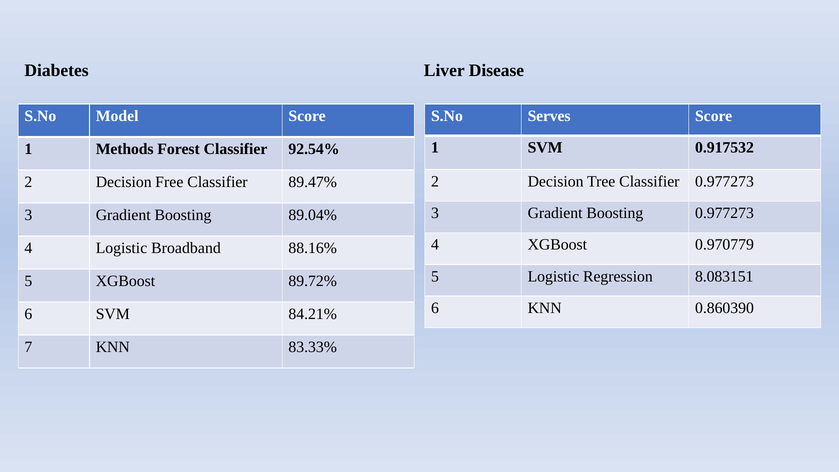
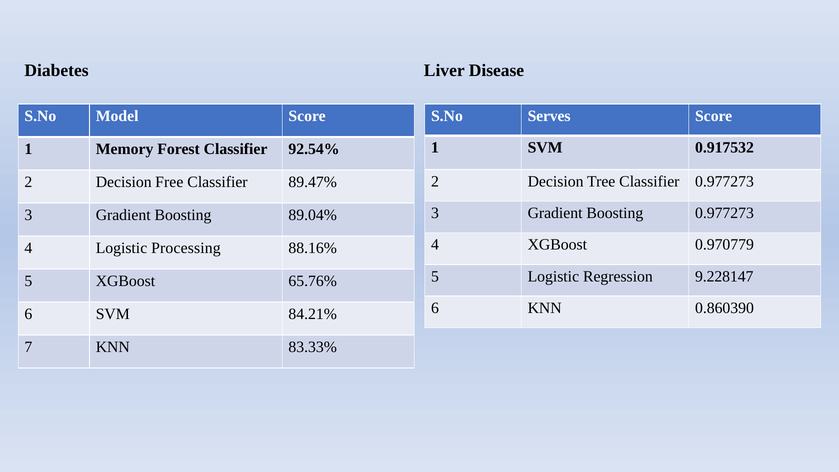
Methods: Methods -> Memory (125, 149)
Broadband: Broadband -> Processing (186, 248)
8.083151: 8.083151 -> 9.228147 (724, 276)
89.72%: 89.72% -> 65.76% (313, 281)
